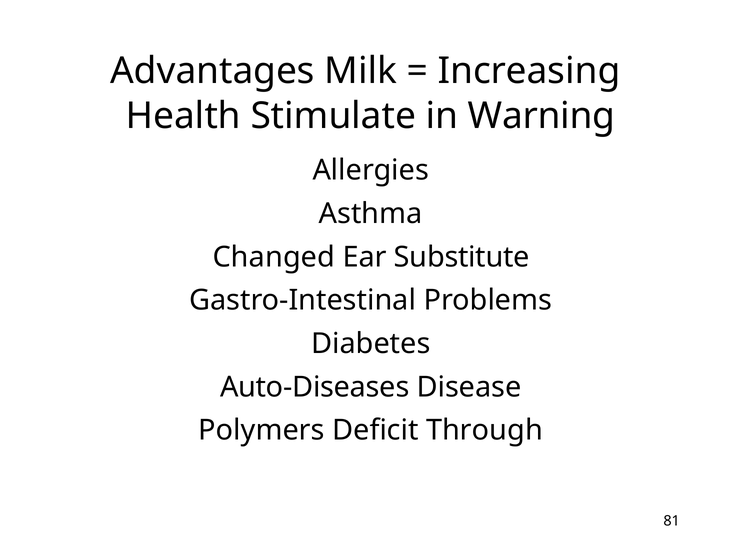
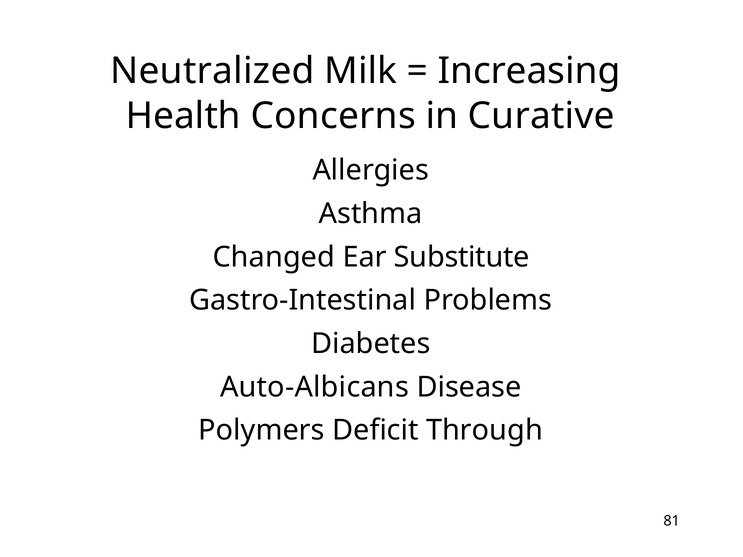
Advantages: Advantages -> Neutralized (212, 71)
Stimulate: Stimulate -> Concerns (333, 116)
Warning: Warning -> Curative (541, 116)
Auto-Diseases: Auto-Diseases -> Auto-Albicans (314, 387)
